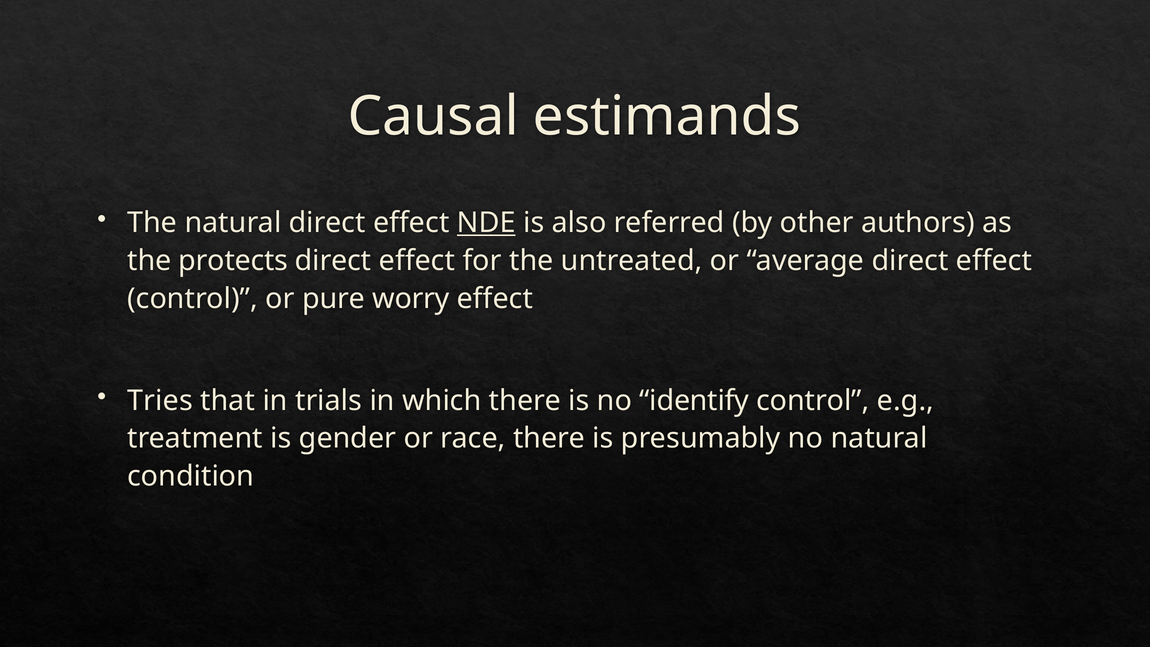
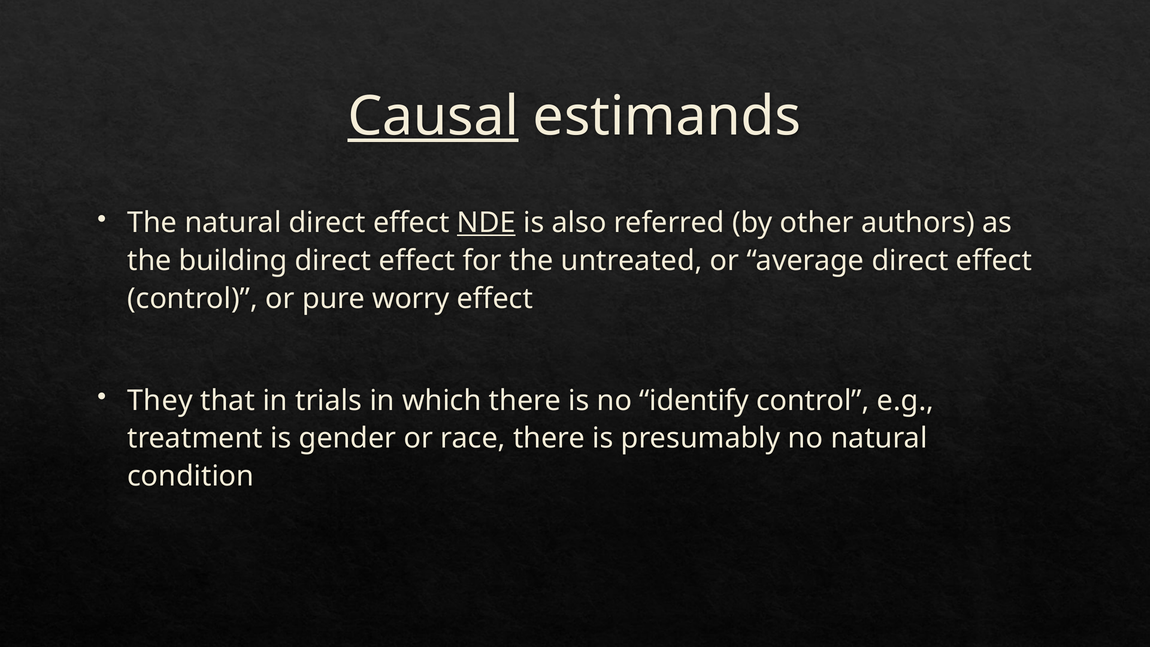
Causal underline: none -> present (433, 116)
protects: protects -> building (233, 261)
Tries: Tries -> They (160, 400)
